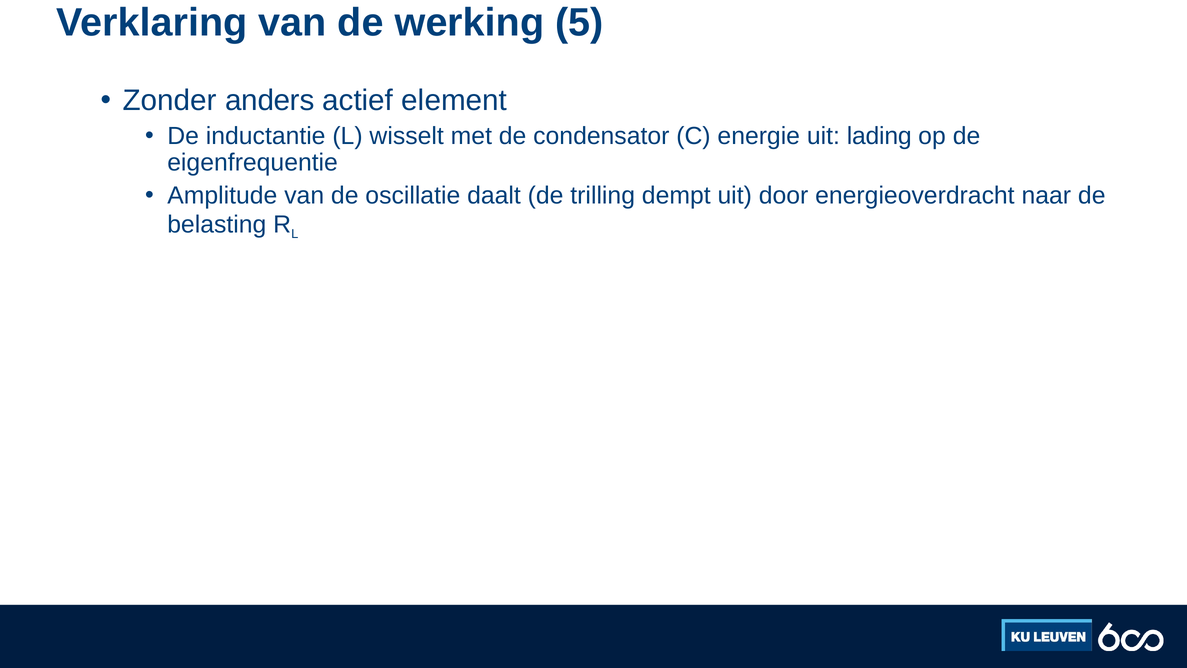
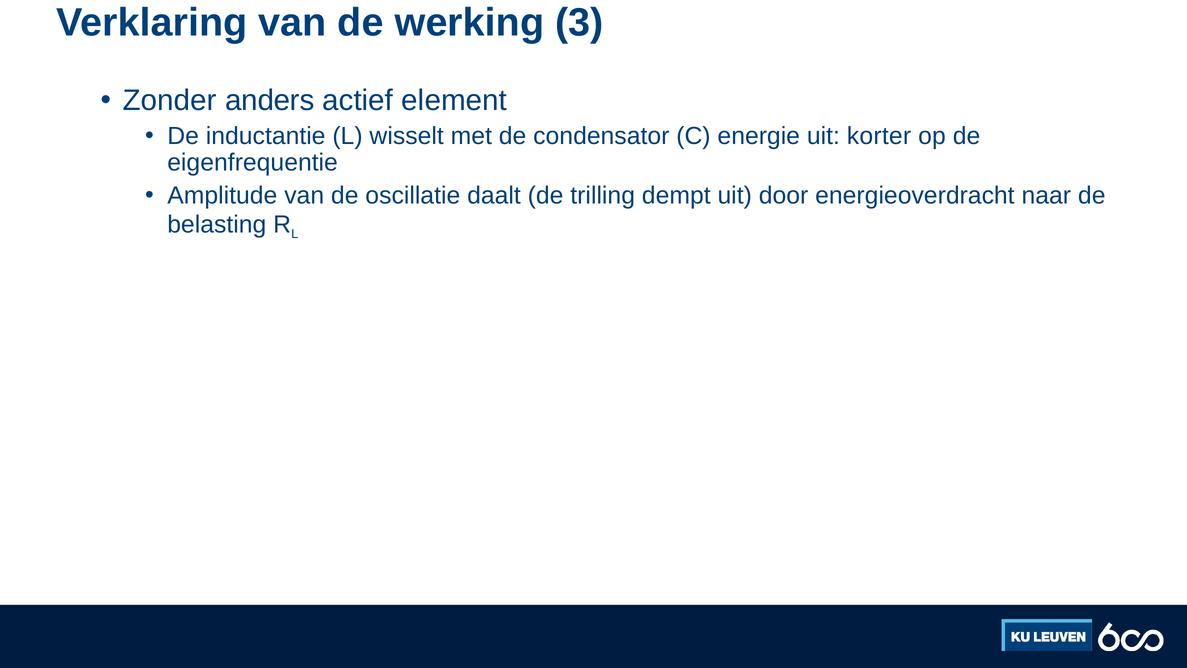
5: 5 -> 3 (579, 23)
lading: lading -> korter (879, 136)
